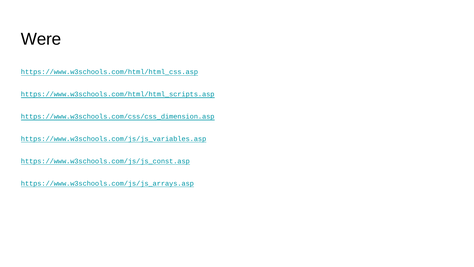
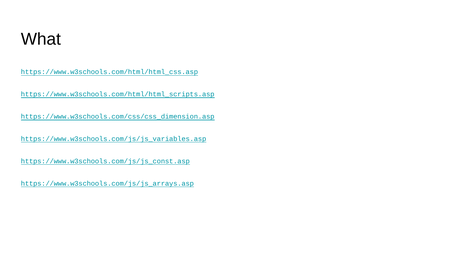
Were: Were -> What (41, 39)
